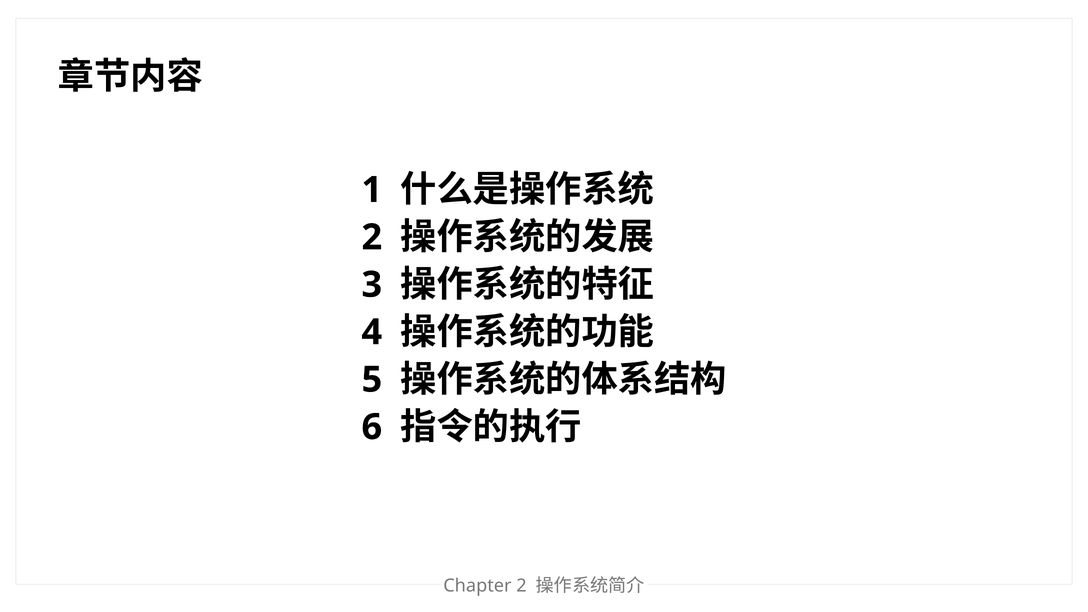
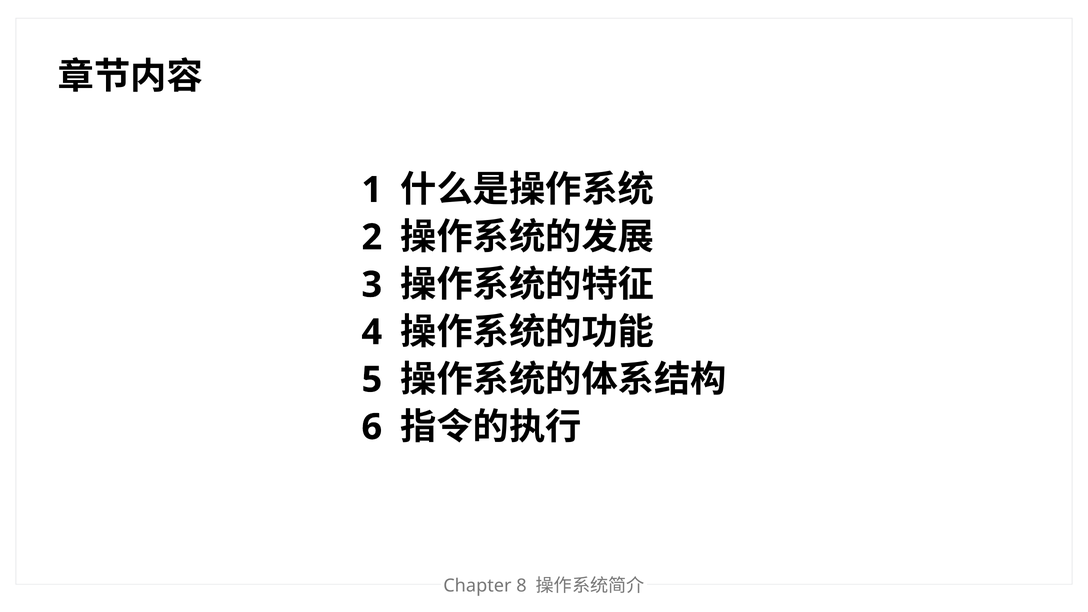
Chapter 2: 2 -> 8 (521, 586)
